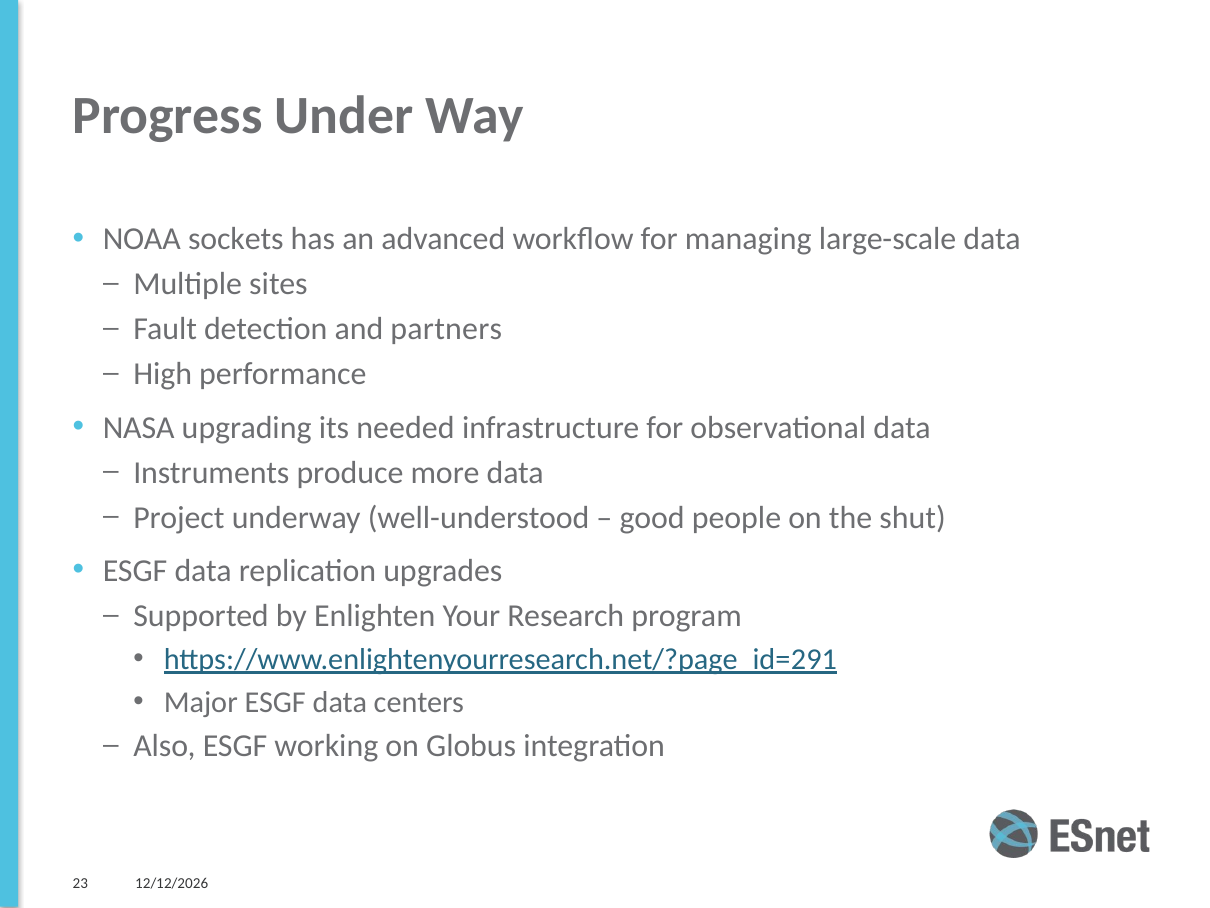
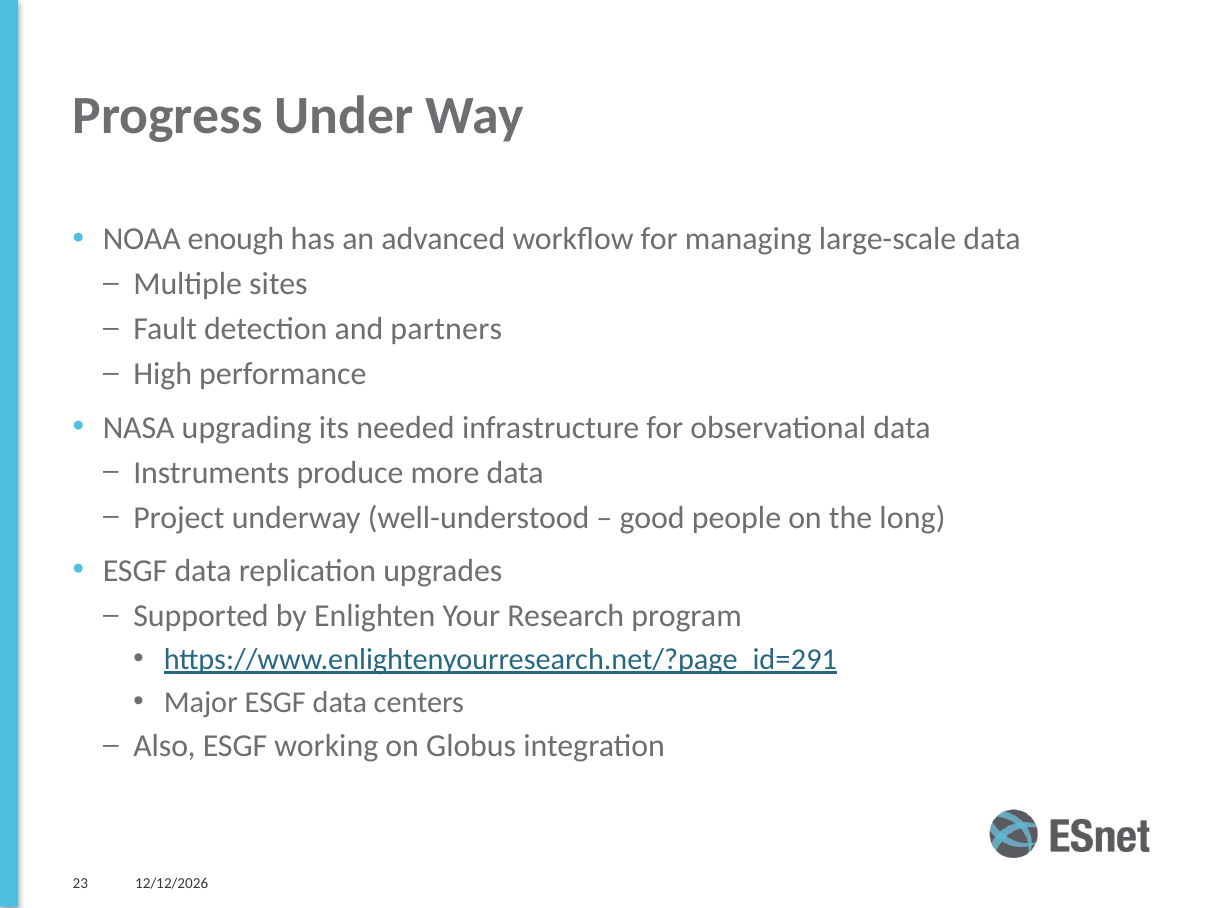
sockets: sockets -> enough (236, 239)
shut: shut -> long (912, 517)
